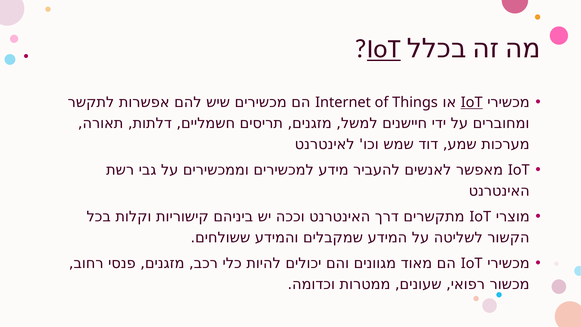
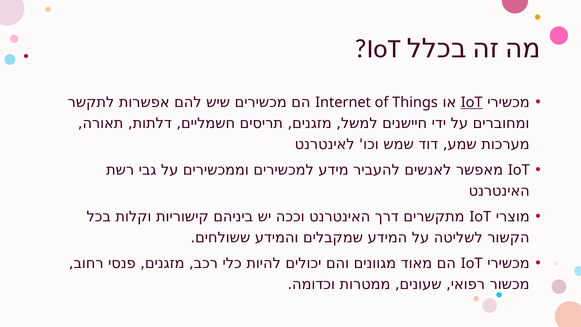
IoT underline: present -> none (384, 49)
